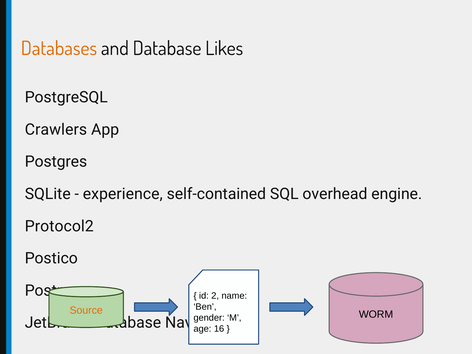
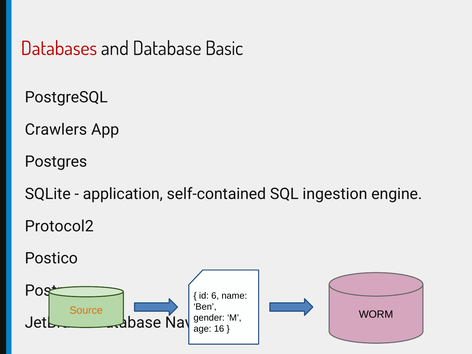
Databases colour: orange -> red (59, 49)
Likes: Likes -> Basic (224, 49)
experience: experience -> application (123, 194)
overhead: overhead -> ingestion (335, 194)
2: 2 -> 6 (215, 296)
